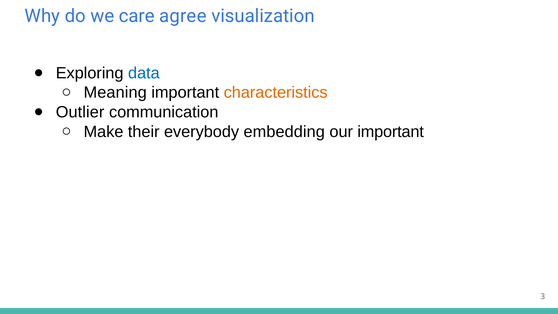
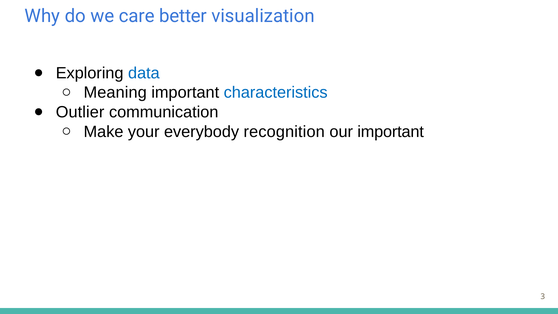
agree: agree -> better (183, 16)
characteristics colour: orange -> blue (276, 93)
their: their -> your (144, 132)
embedding: embedding -> recognition (284, 132)
